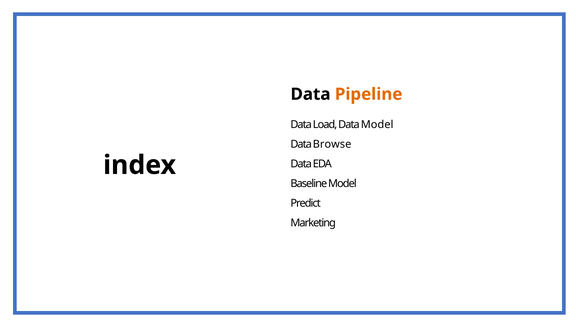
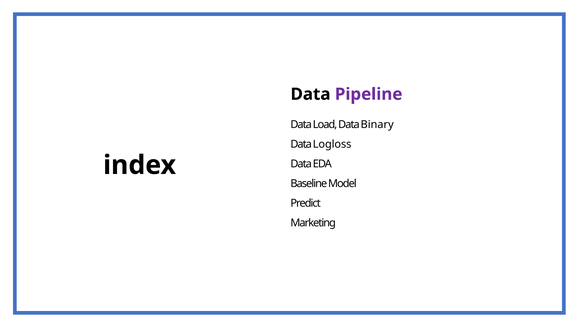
Pipeline colour: orange -> purple (369, 94)
Data Model: Model -> Binary (377, 125)
Browse: Browse -> Logloss (332, 144)
